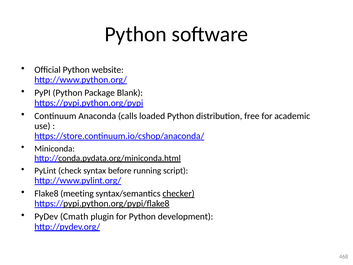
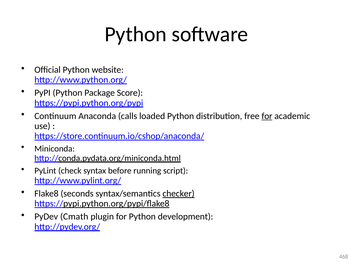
Blank: Blank -> Score (130, 93)
for underline: none -> present (267, 116)
meeting: meeting -> seconds (77, 193)
